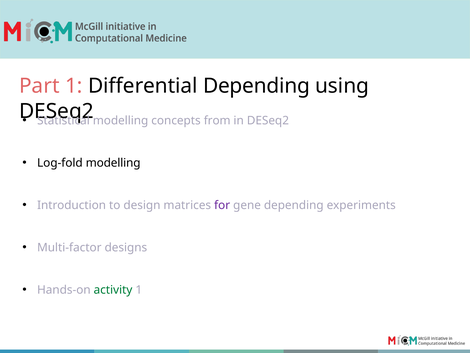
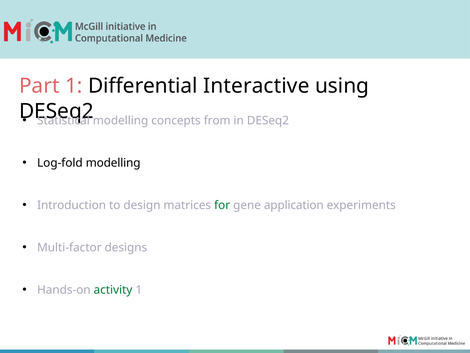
Differential Depending: Depending -> Interactive (256, 86)
for colour: purple -> green (222, 205)
gene depending: depending -> application (294, 205)
